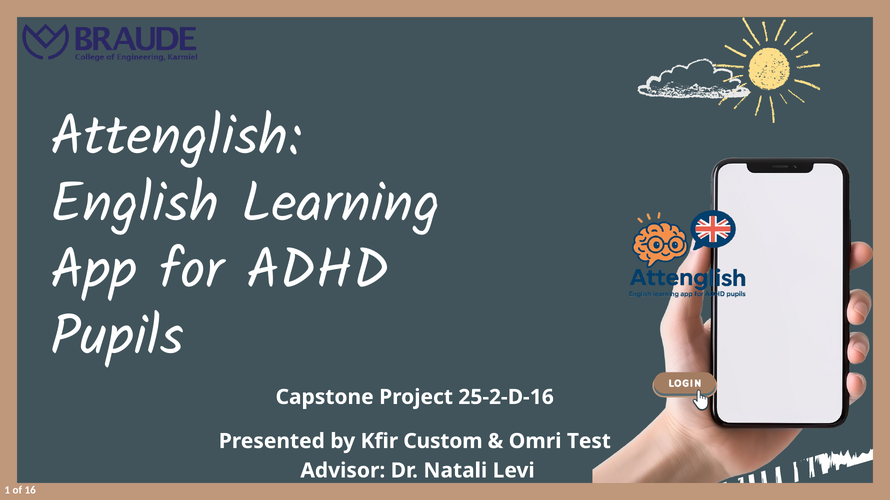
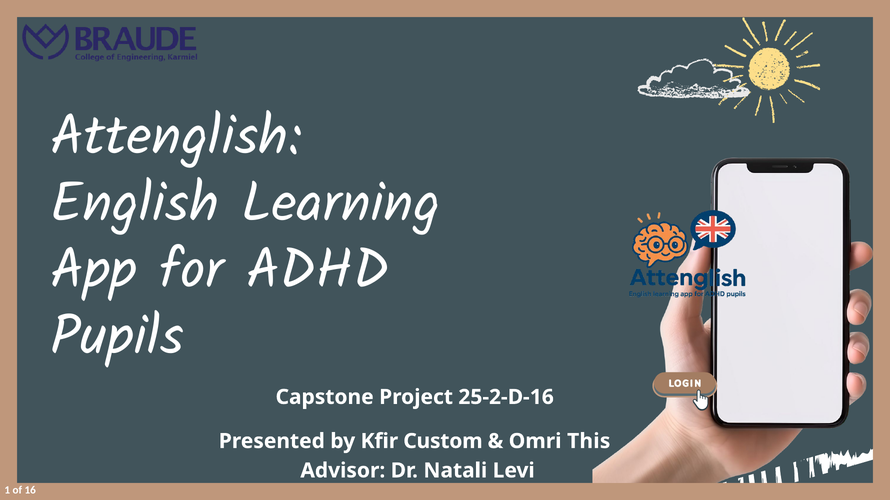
Test: Test -> This (589, 442)
